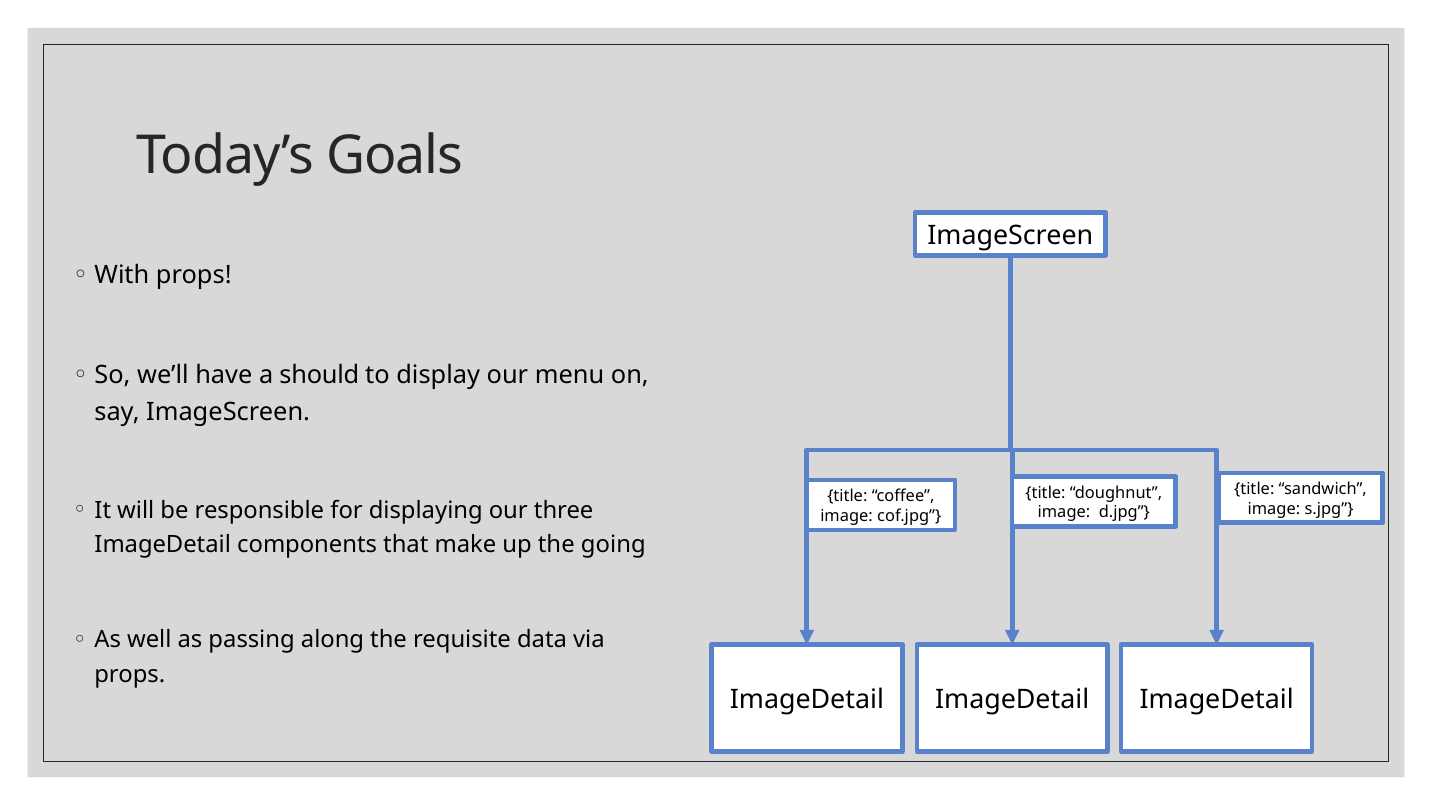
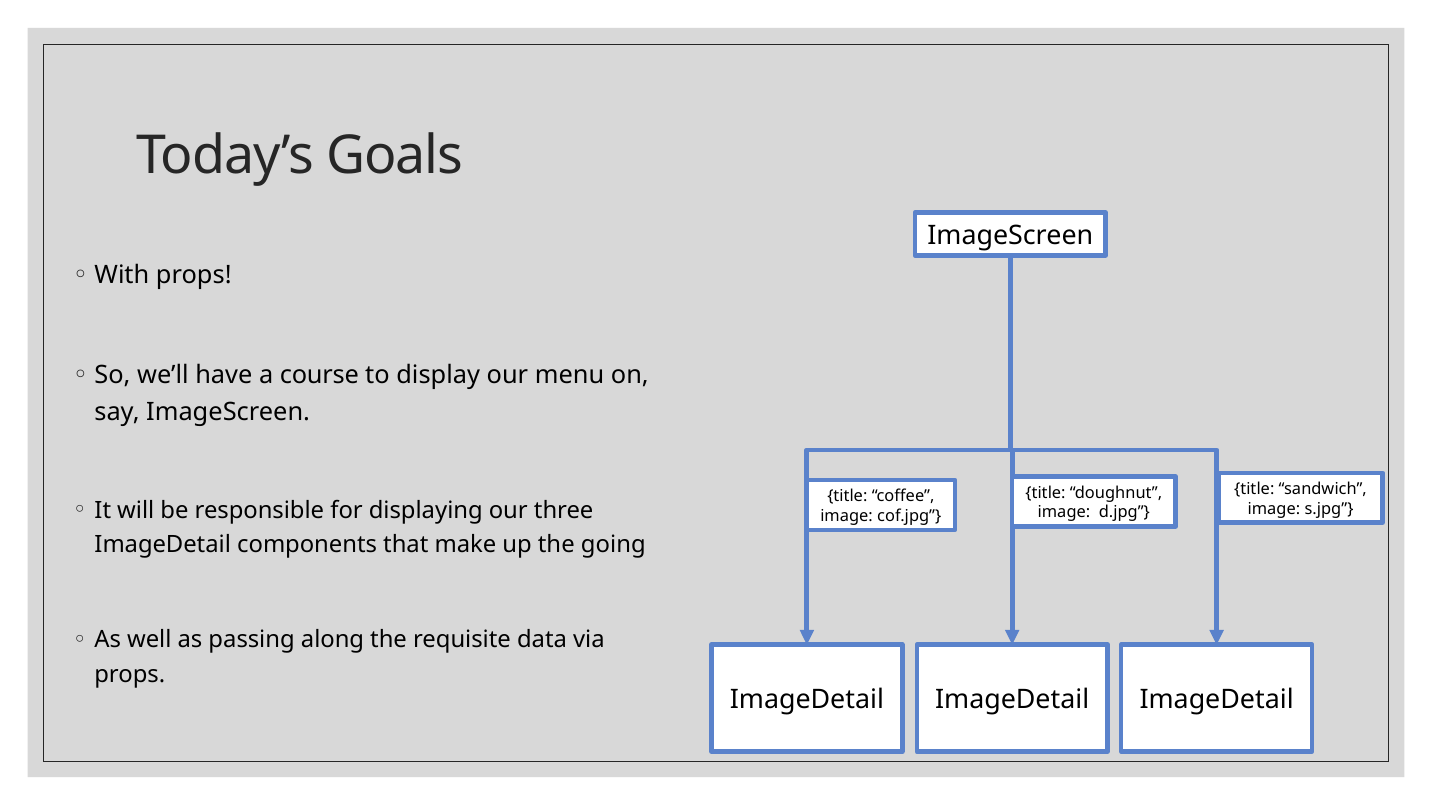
should: should -> course (319, 375)
